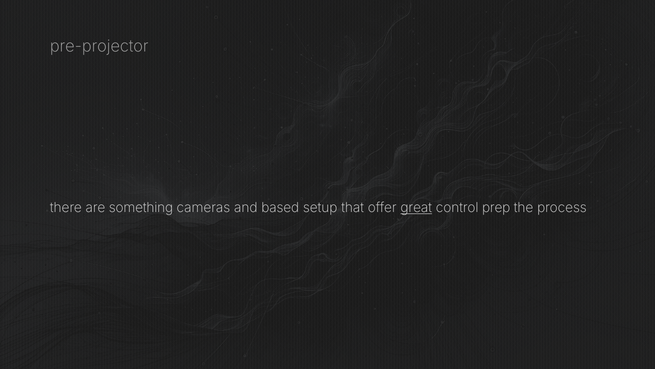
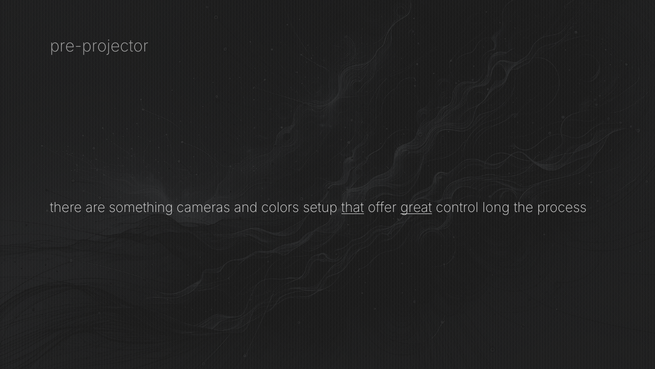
based: based -> colors (280, 208)
that underline: none -> present (353, 208)
prep: prep -> long (496, 208)
